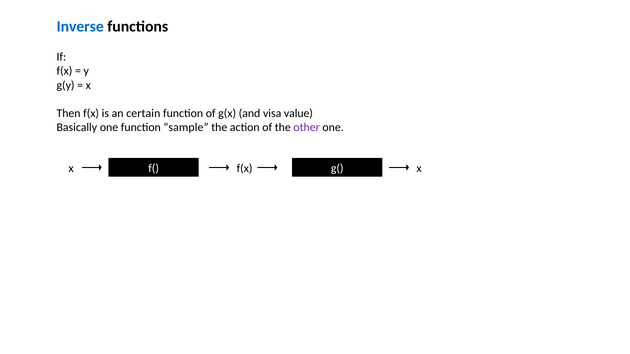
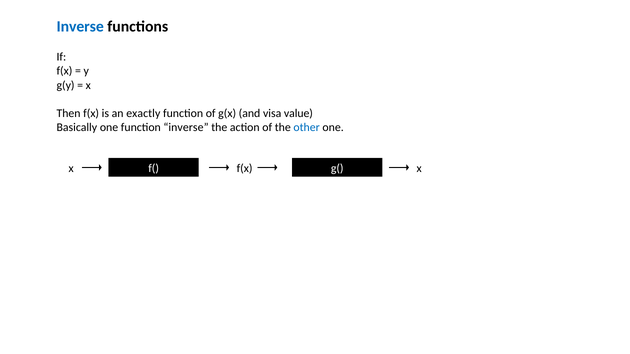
certain: certain -> exactly (143, 114)
function sample: sample -> inverse (186, 128)
other colour: purple -> blue (307, 128)
